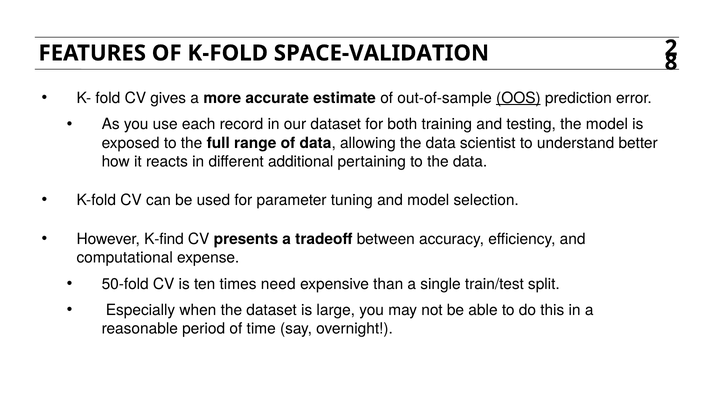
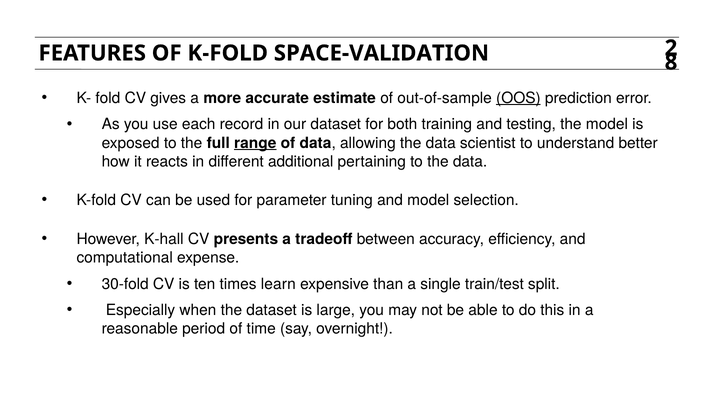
range underline: none -> present (255, 143)
K-find: K-find -> K-hall (164, 239)
50-fold: 50-fold -> 30-fold (125, 284)
need: need -> learn (278, 284)
